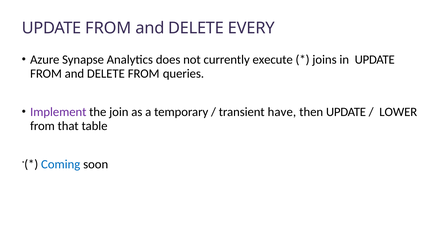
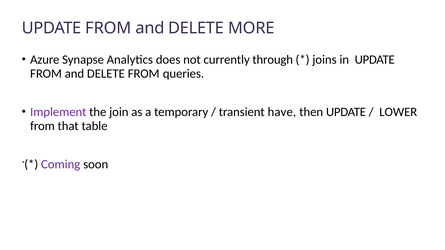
EVERY: EVERY -> MORE (251, 28)
execute: execute -> through (273, 60)
Coming colour: blue -> purple (61, 164)
